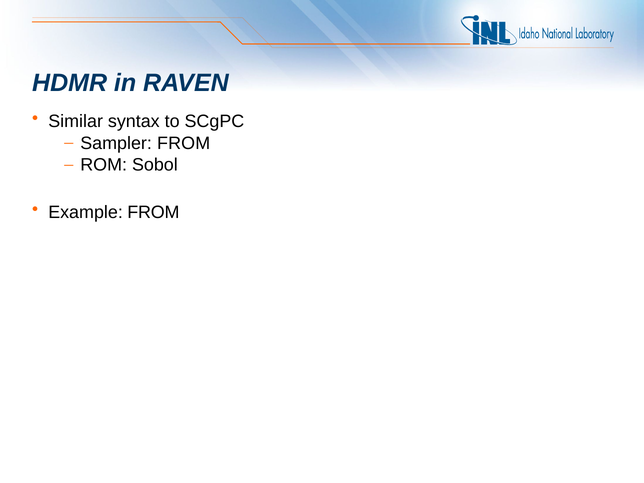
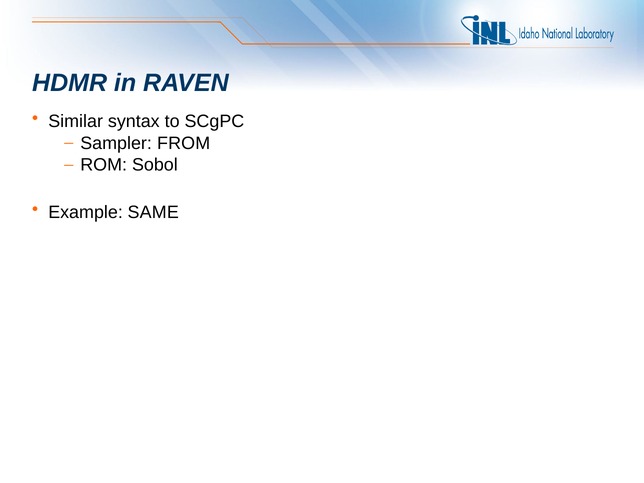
Example FROM: FROM -> SAME (153, 212)
